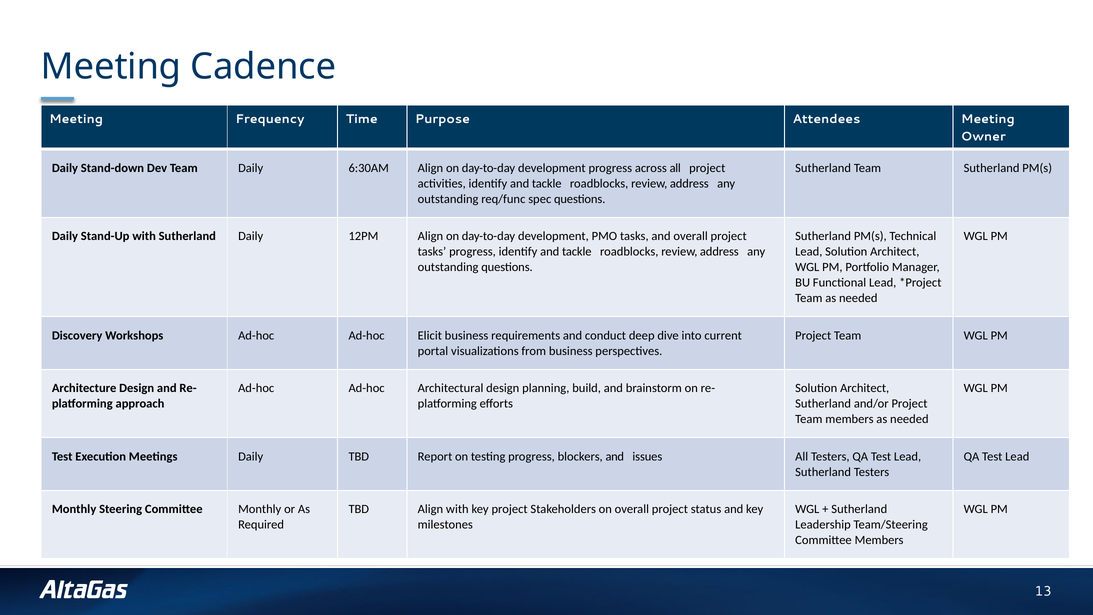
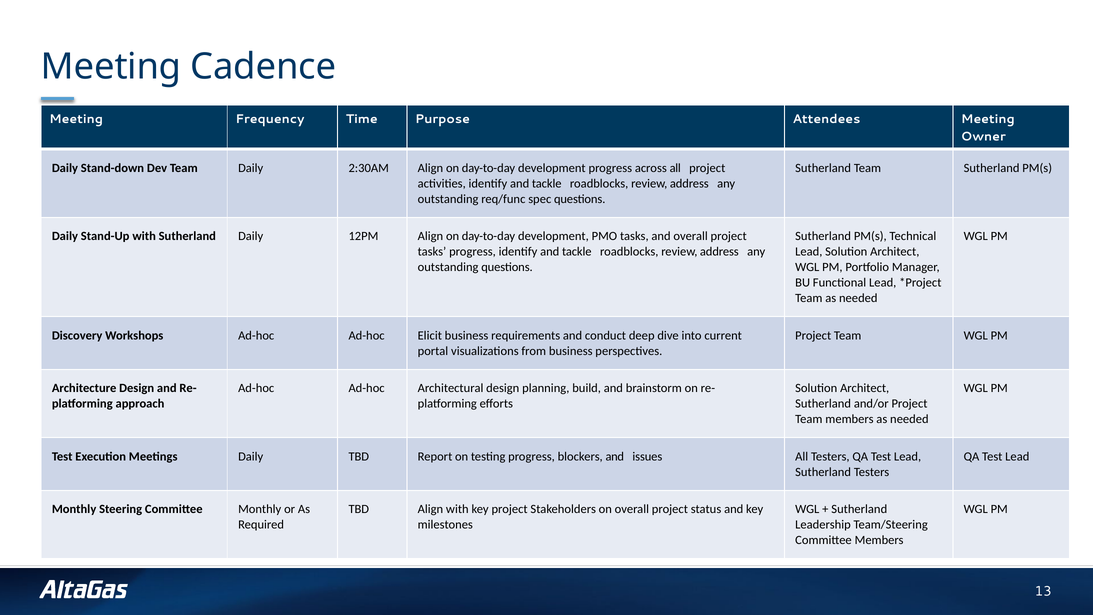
6:30AM: 6:30AM -> 2:30AM (369, 168)
